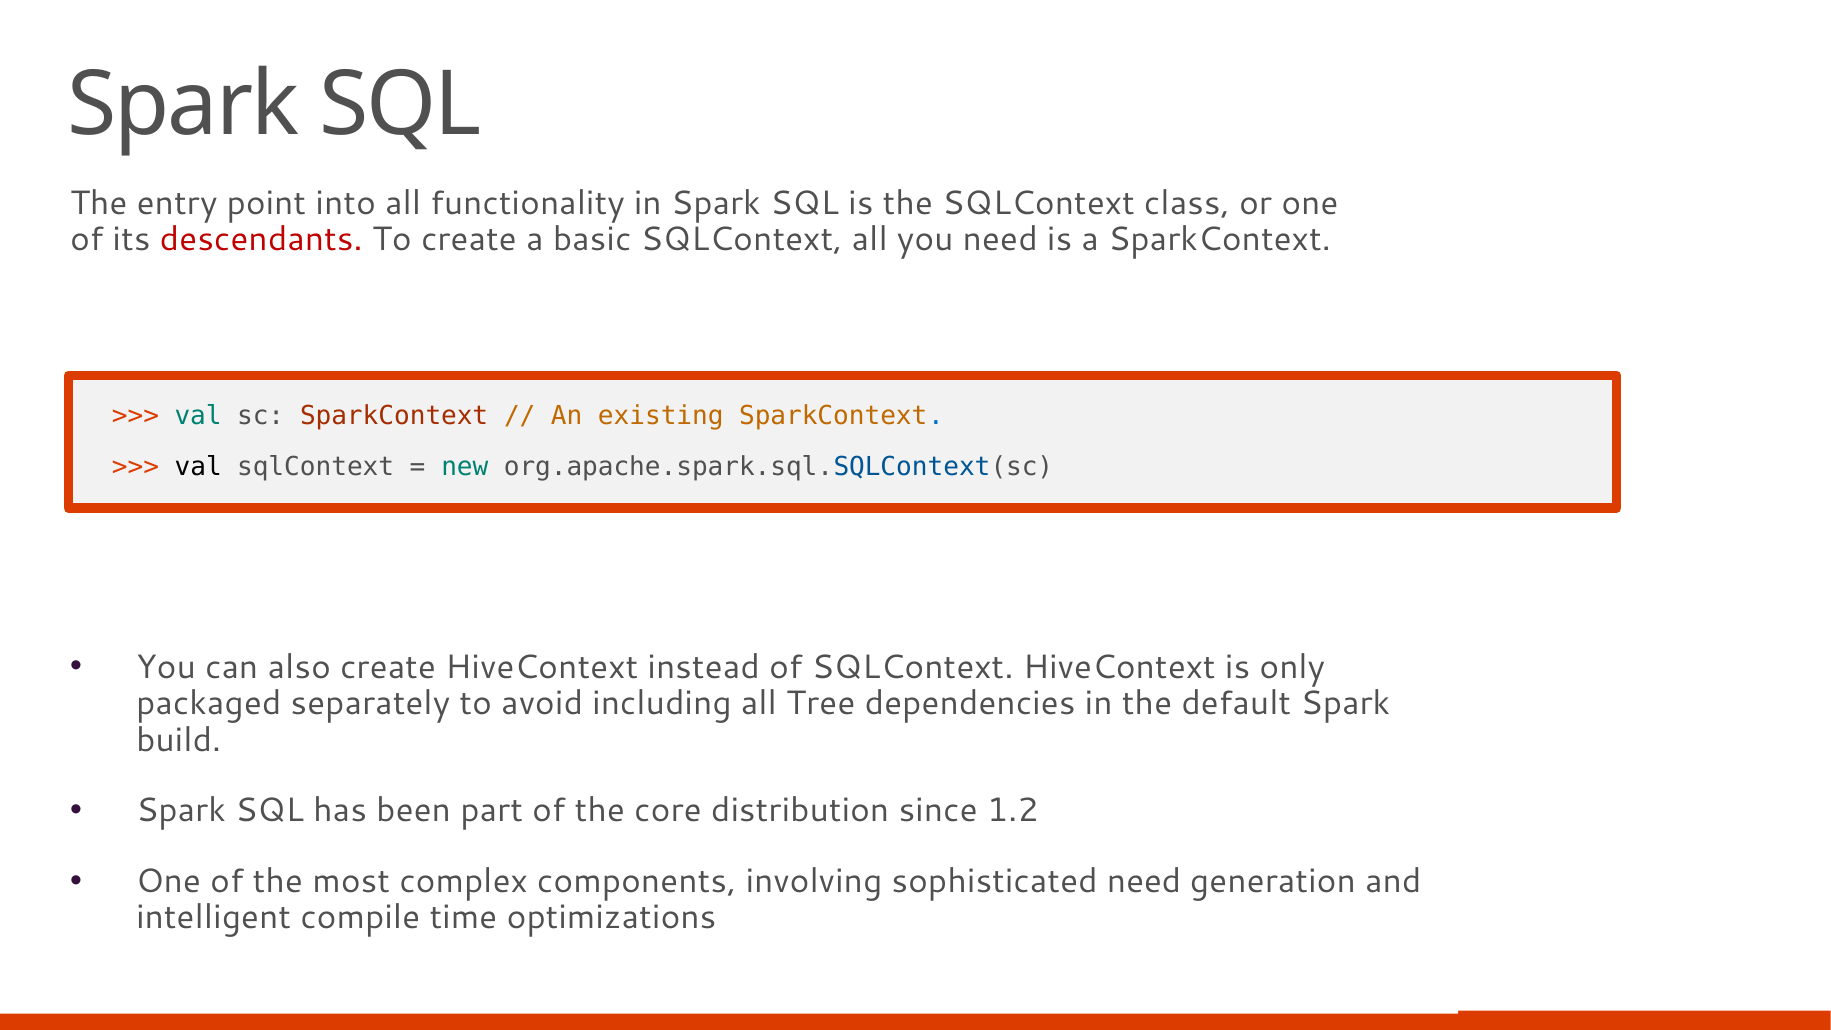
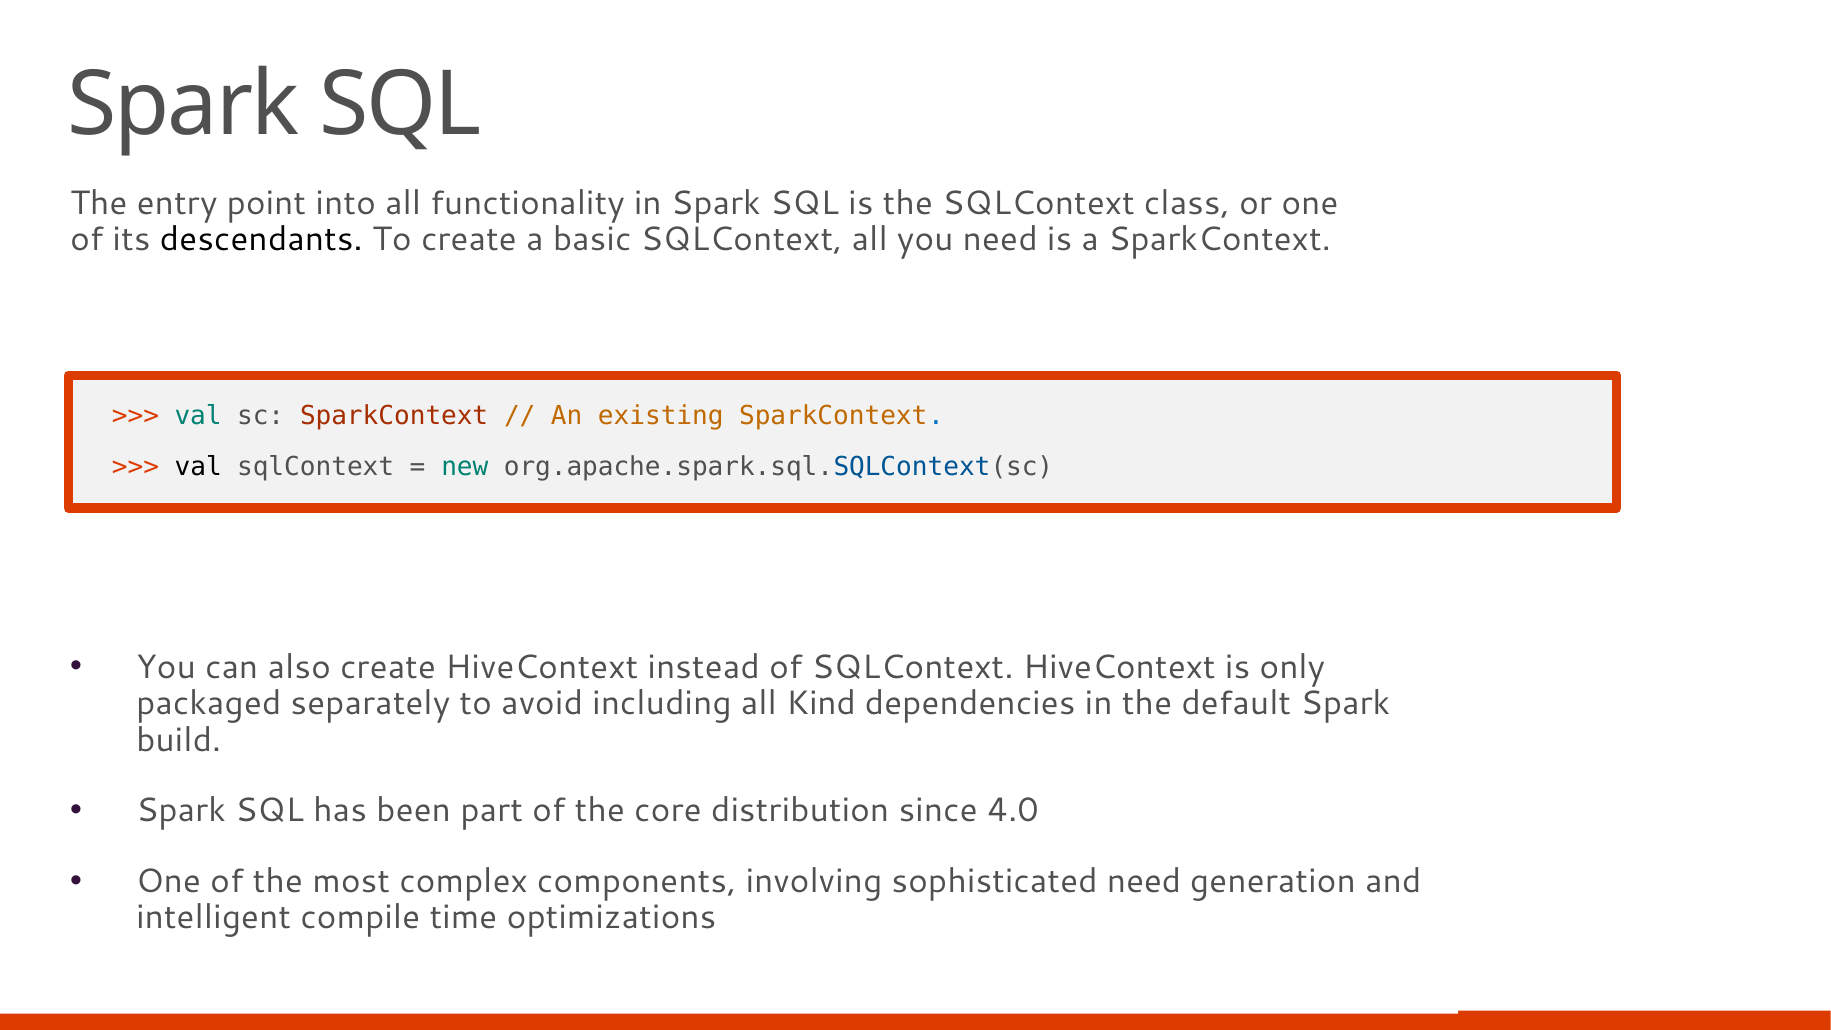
descendants colour: red -> black (261, 240)
Tree: Tree -> Kind (821, 704)
1.2: 1.2 -> 4.0 (1013, 811)
